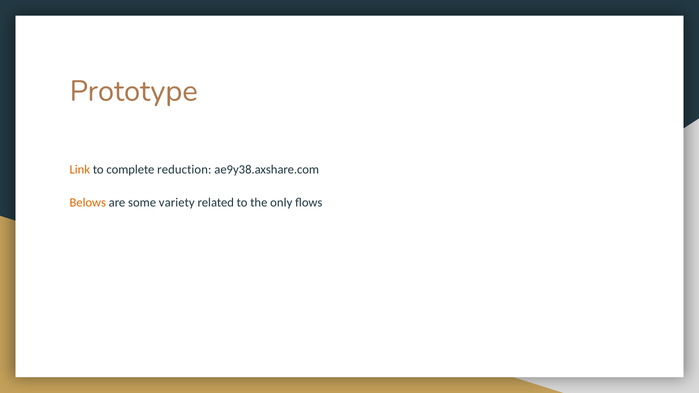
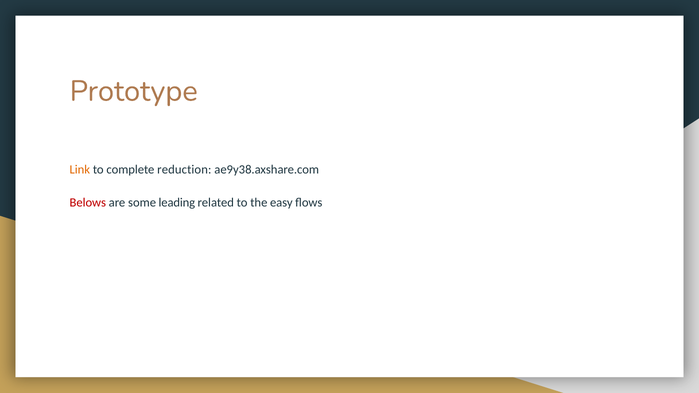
Belows colour: orange -> red (88, 203)
variety: variety -> leading (177, 203)
only: only -> easy (281, 203)
